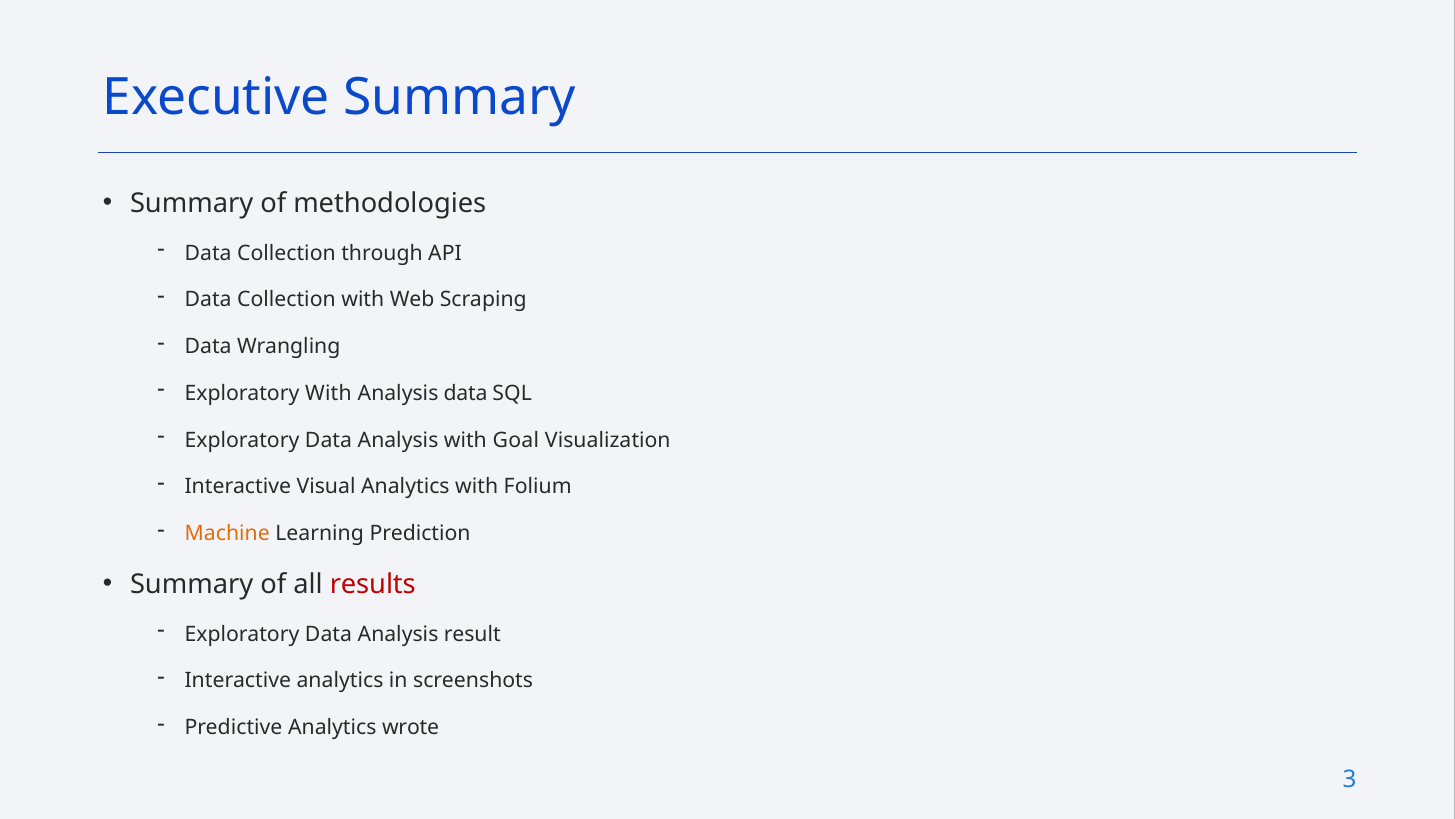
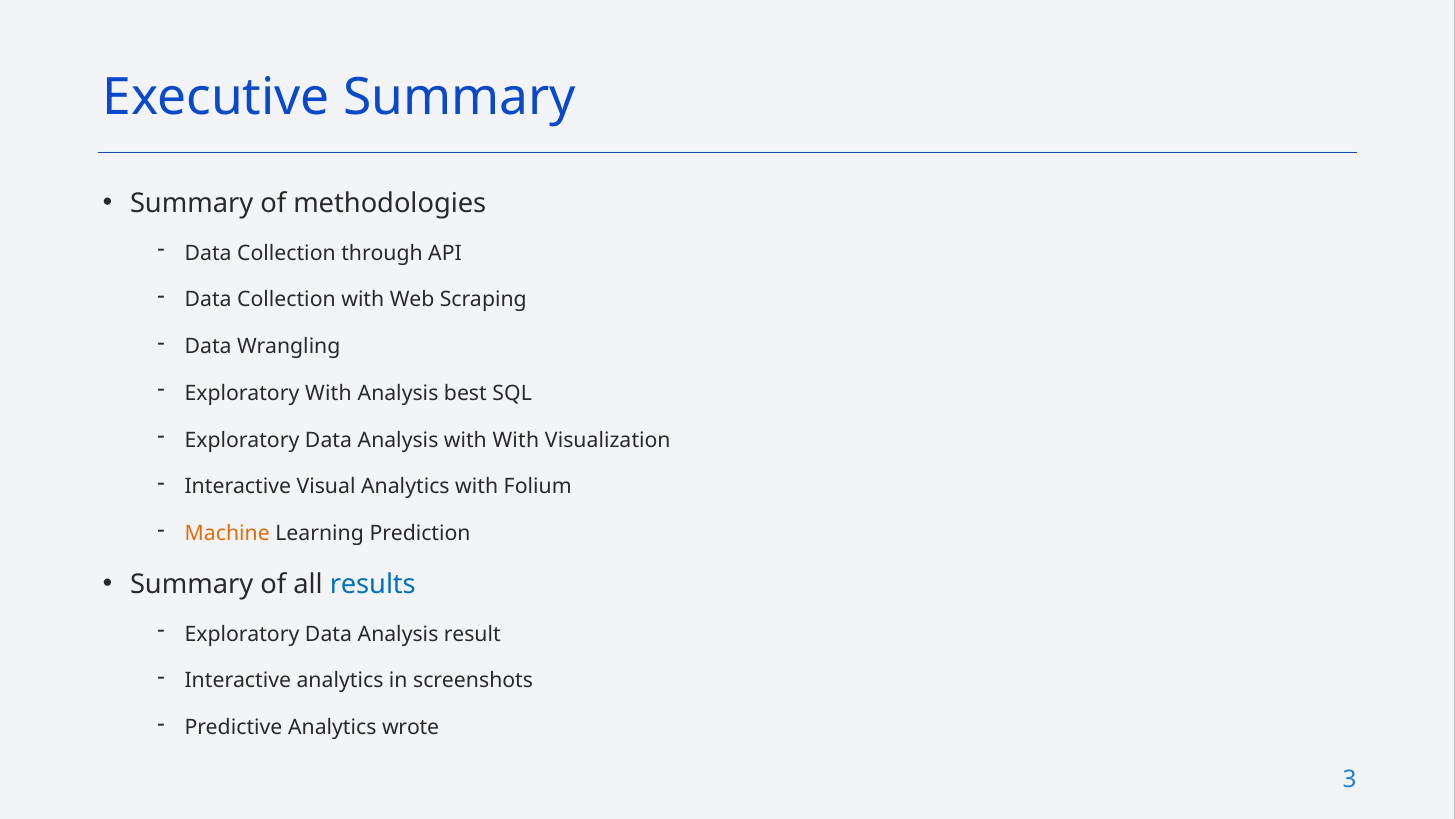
Analysis data: data -> best (465, 393)
with Goal: Goal -> With (516, 440)
results colour: red -> blue (373, 584)
